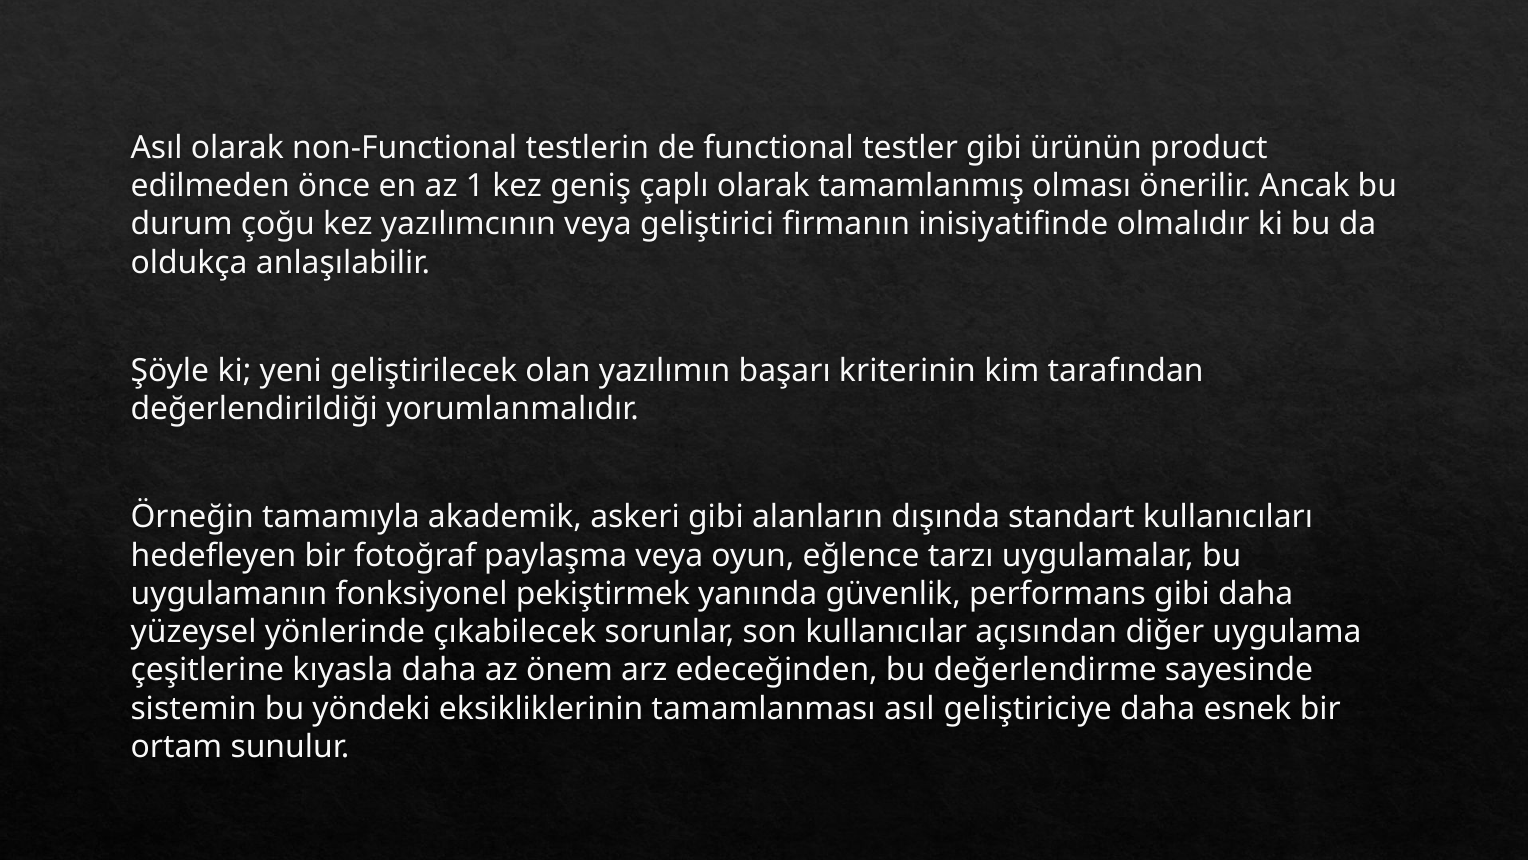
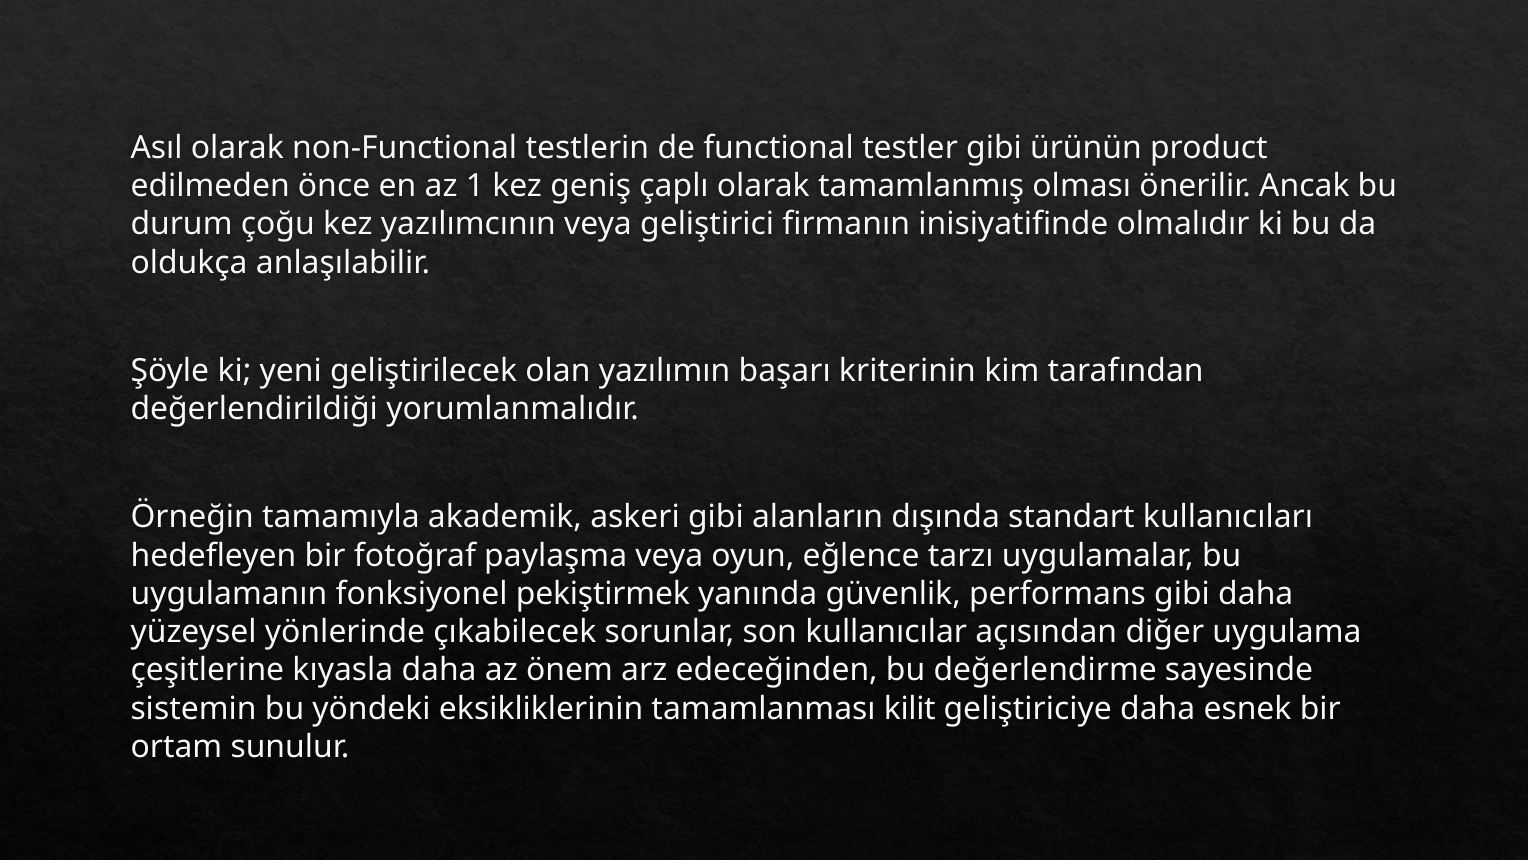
tamamlanması asıl: asıl -> kilit (910, 708)
